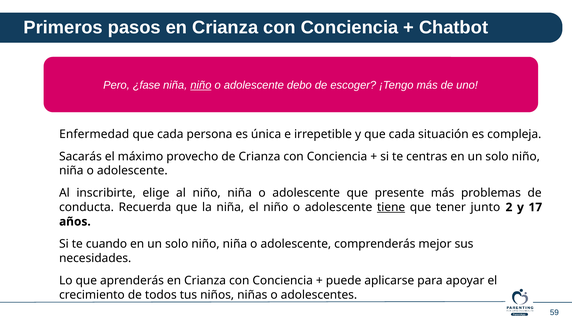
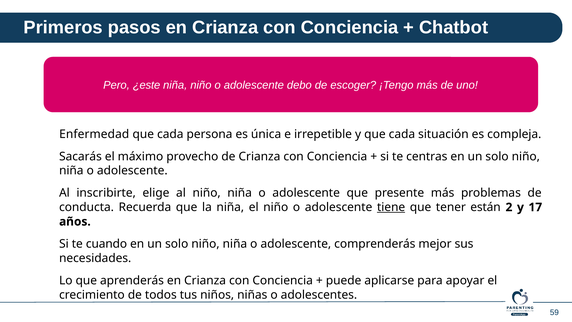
¿fase: ¿fase -> ¿este (147, 85)
niño underline: present -> none (201, 85)
junto: junto -> están (485, 207)
